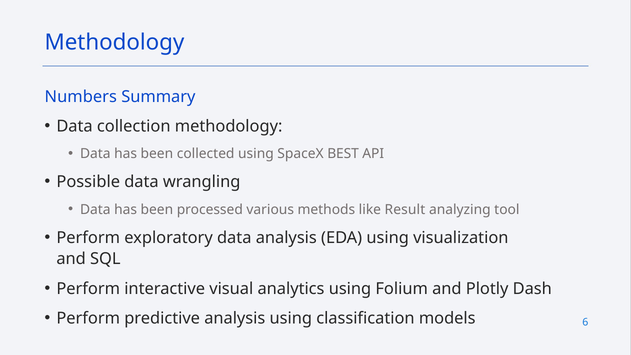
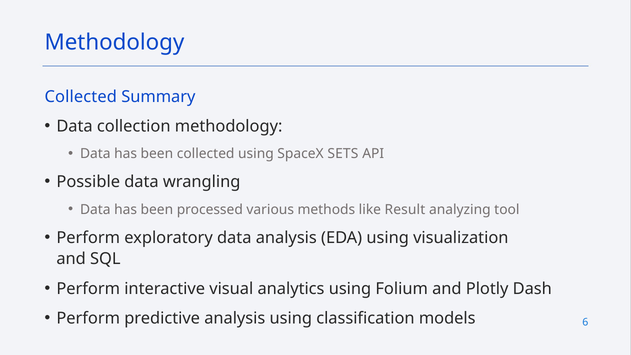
Numbers: Numbers -> Collected (81, 97)
BEST: BEST -> SETS (343, 154)
